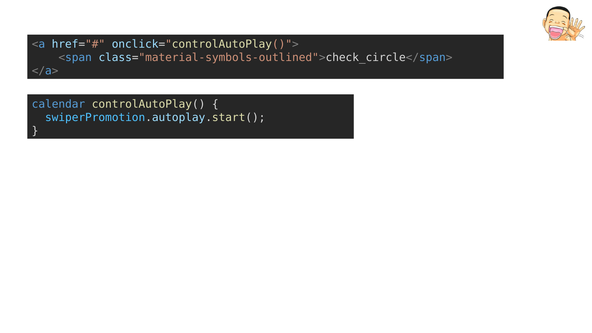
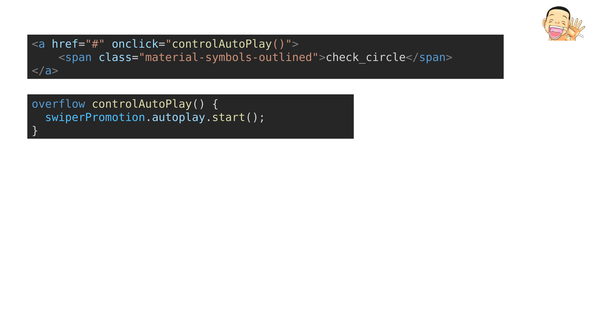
calendar: calendar -> overflow (58, 104)
